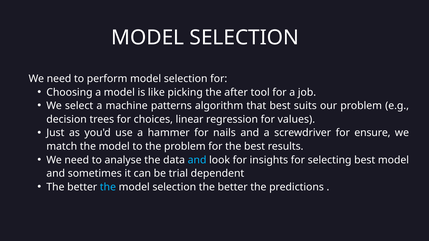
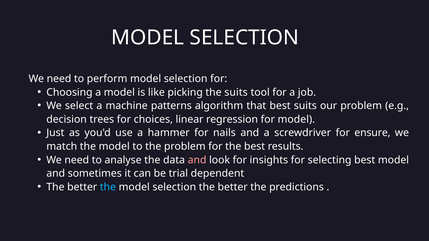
the after: after -> suits (236, 92)
for values: values -> model (296, 119)
and colour: light blue -> pink (197, 160)
